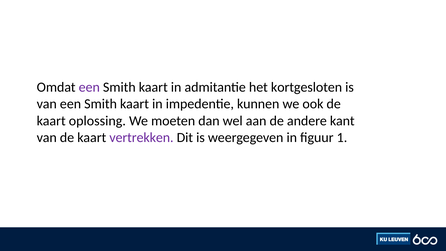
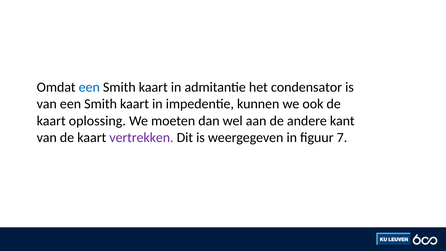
een colour: purple -> blue (89, 87)
kortgesloten: kortgesloten -> condensator (307, 87)
1: 1 -> 7 (342, 137)
